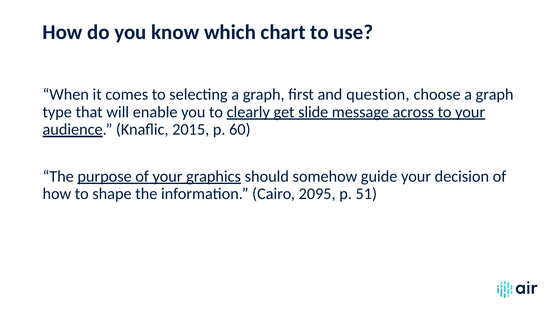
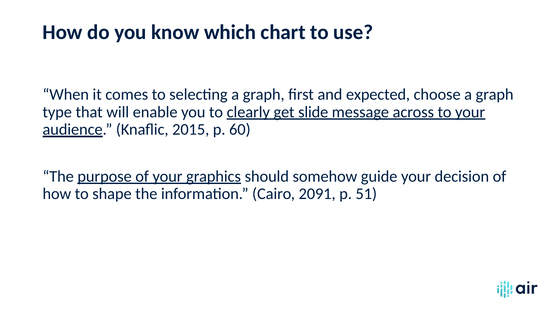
question: question -> expected (378, 94)
2095: 2095 -> 2091 (317, 194)
